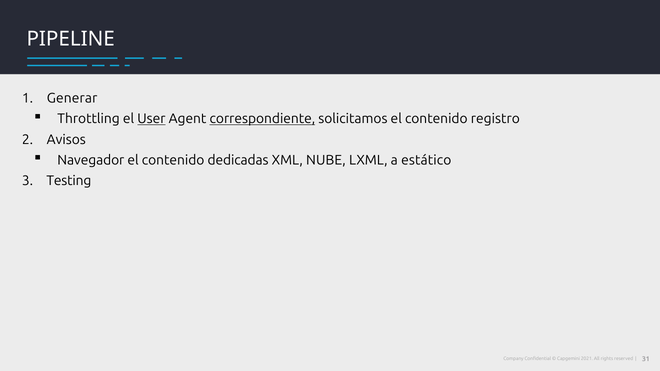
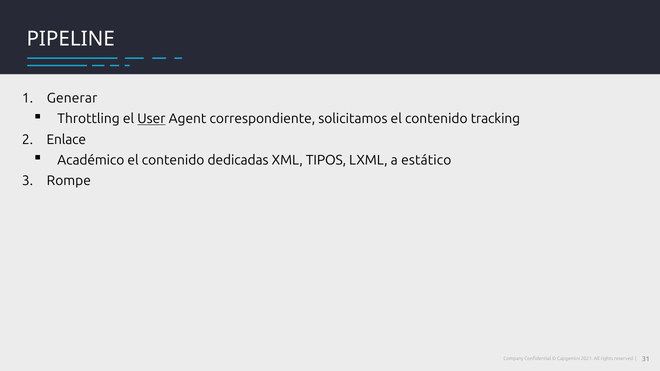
correspondiente underline: present -> none (262, 119)
registro: registro -> tracking (495, 119)
Avisos: Avisos -> Enlace (66, 140)
Navegador: Navegador -> Académico (91, 160)
NUBE: NUBE -> TIPOS (326, 160)
Testing: Testing -> Rompe (69, 181)
